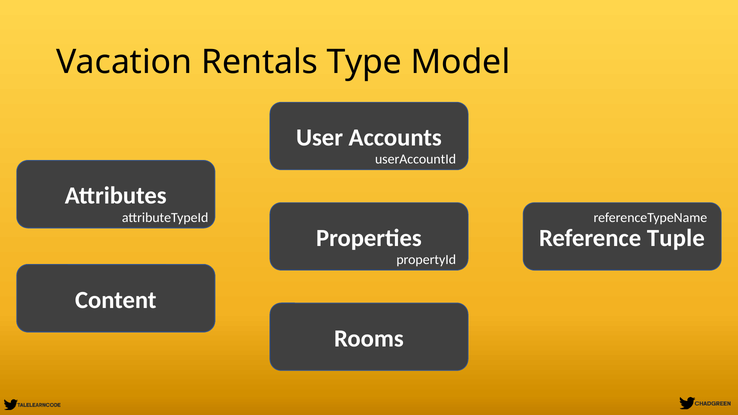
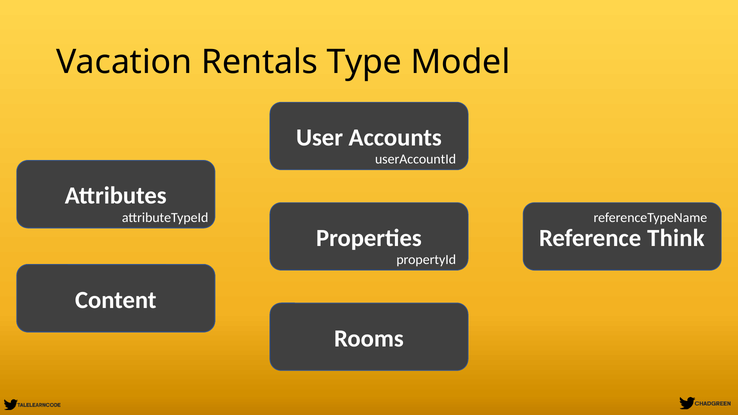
Tuple: Tuple -> Think (676, 238)
